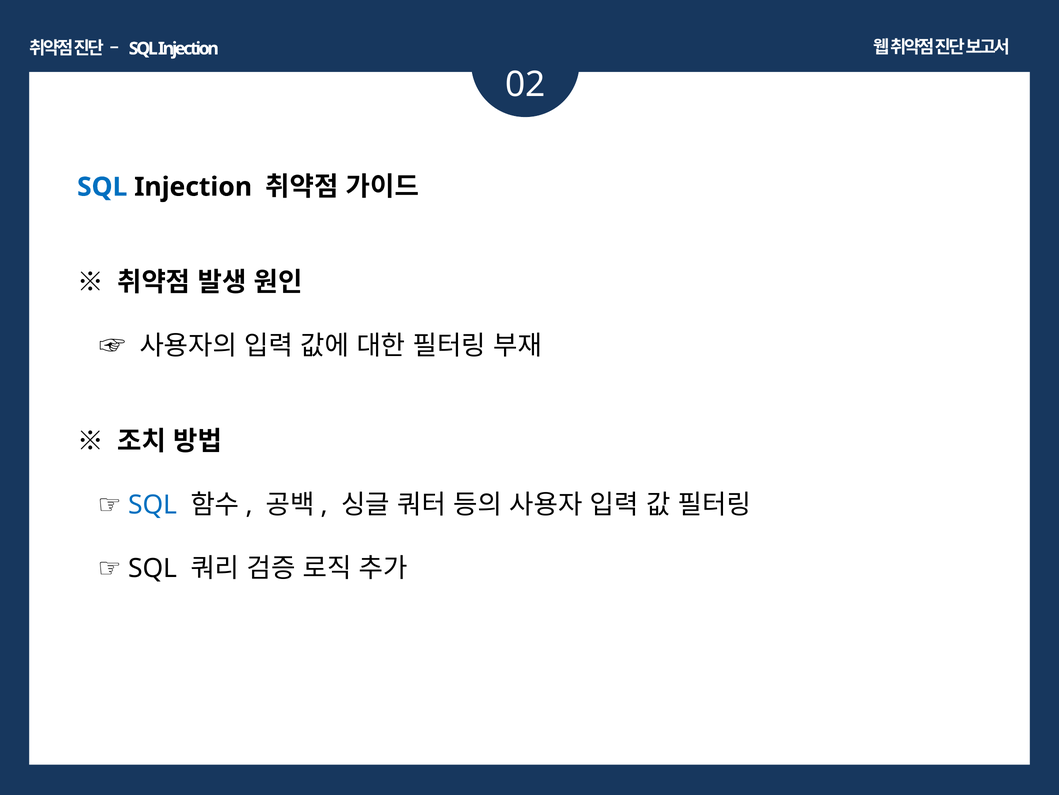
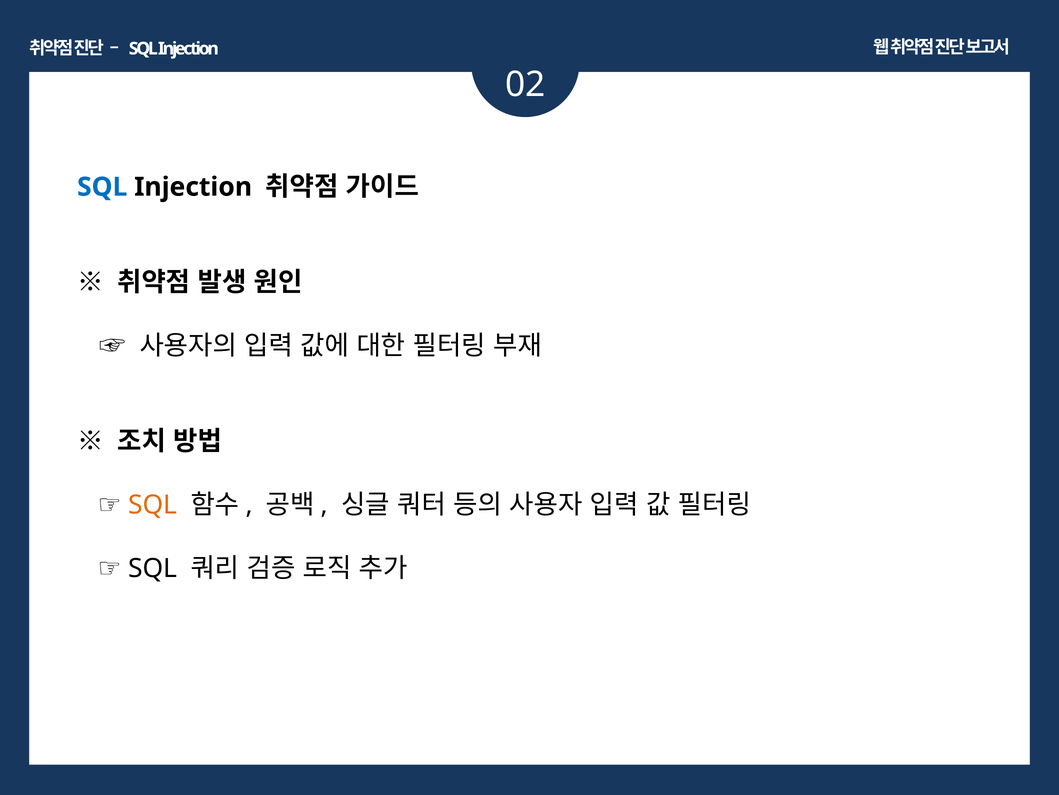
SQL colour: blue -> orange (153, 505)
